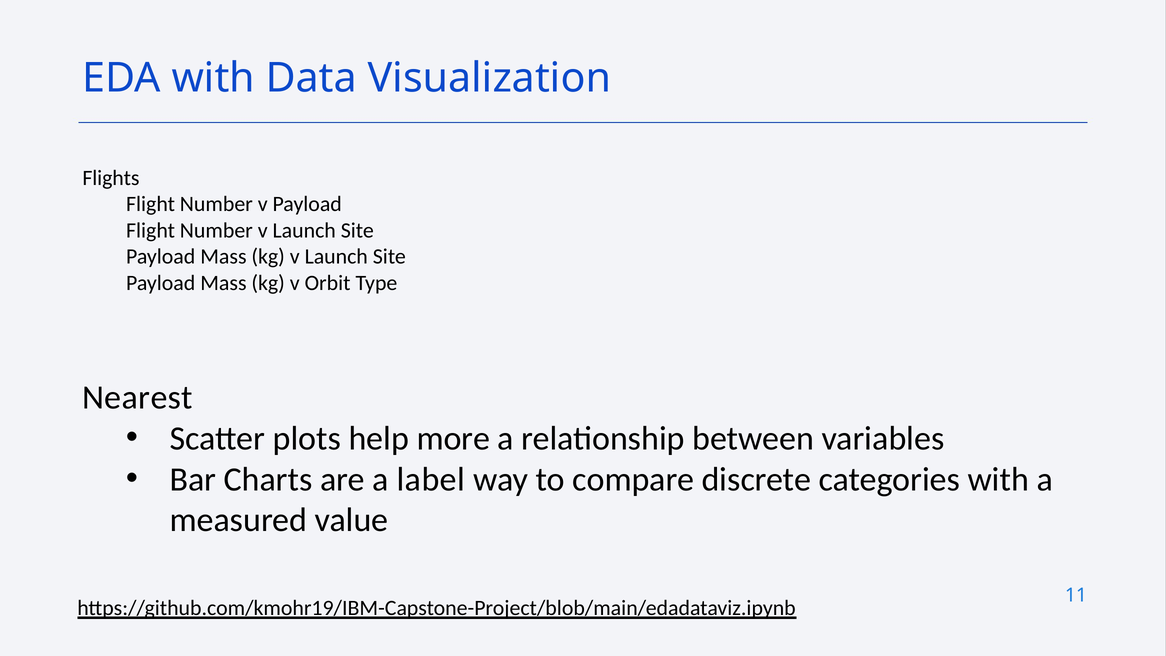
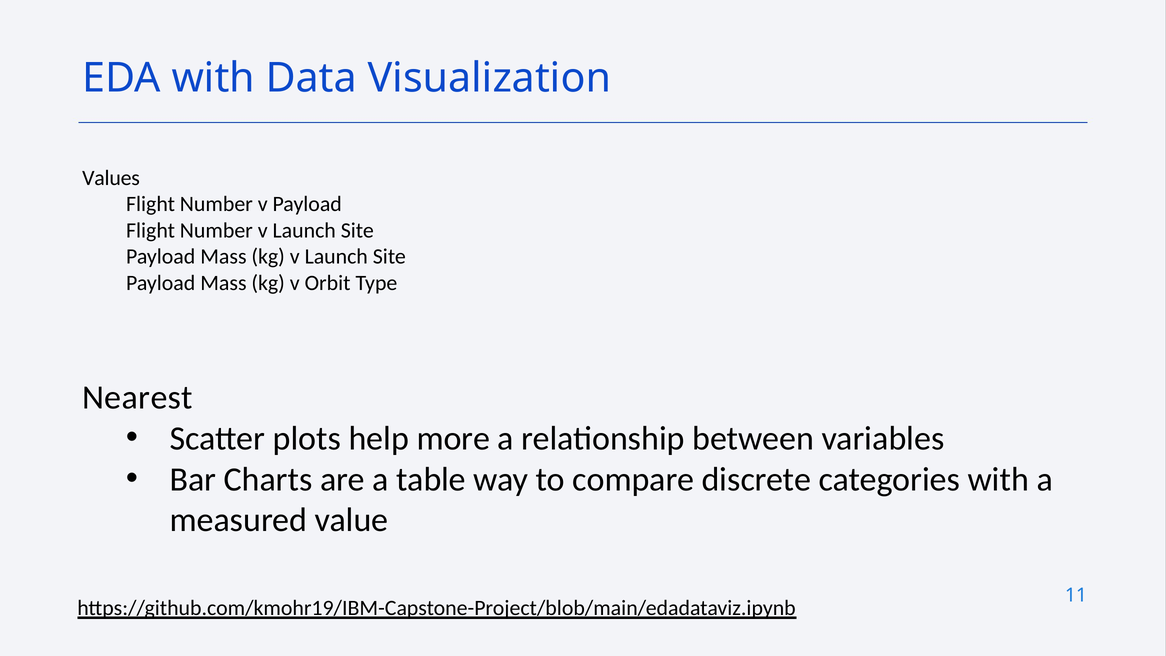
Flights: Flights -> Values (111, 178)
label: label -> table (431, 479)
